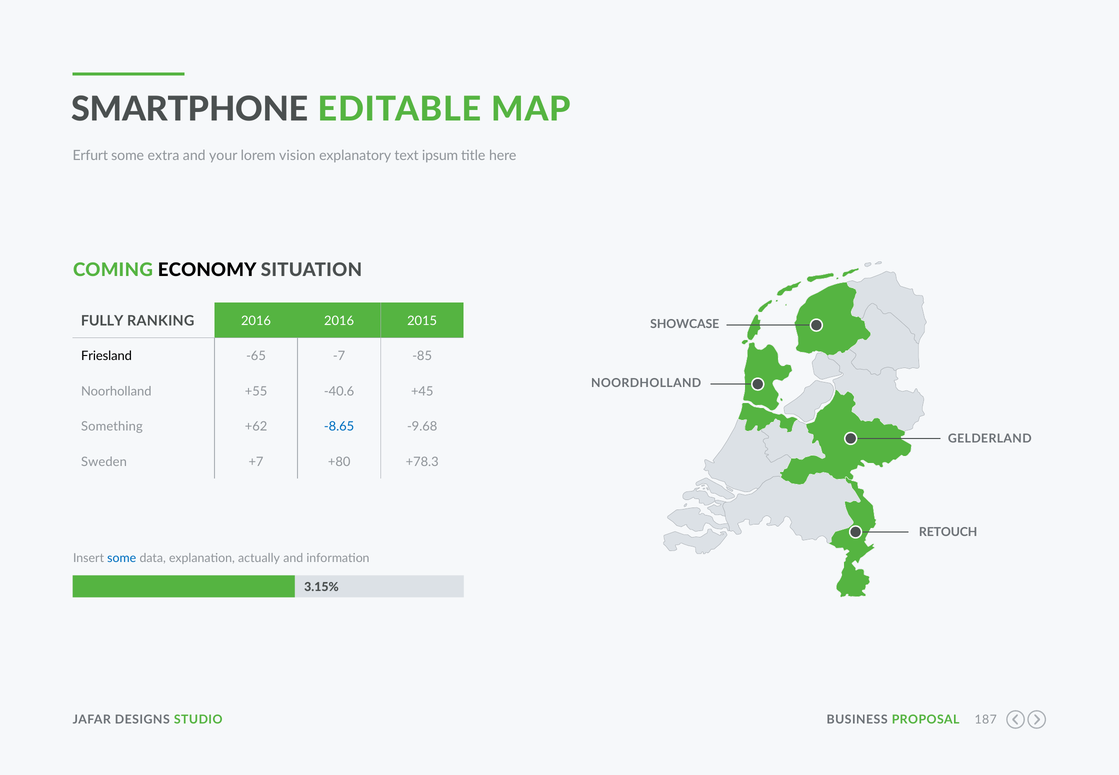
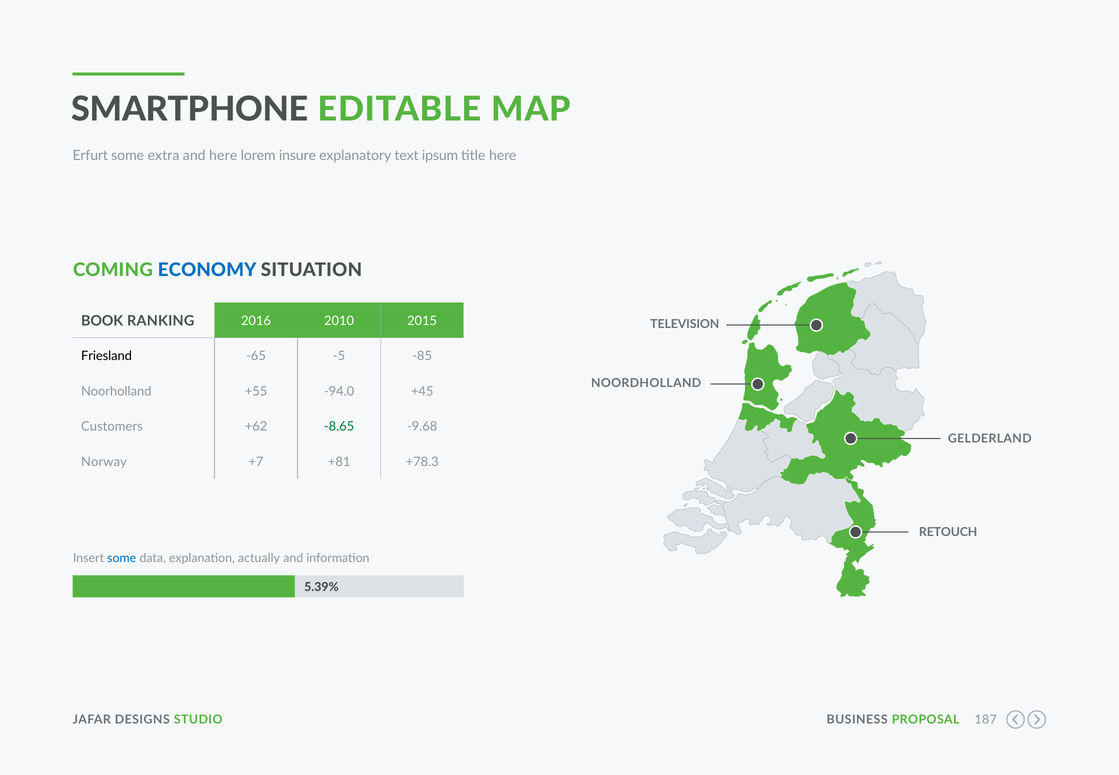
and your: your -> here (223, 156)
vision: vision -> insure (297, 156)
ECONOMY colour: black -> blue (207, 270)
FULLY: FULLY -> BOOK (102, 321)
2016 2016: 2016 -> 2010 (339, 321)
SHOWCASE: SHOWCASE -> TELEVISION (685, 324)
-7: -7 -> -5 (339, 356)
-40.6: -40.6 -> -94.0 (339, 391)
Something: Something -> Customers (112, 426)
-8.65 colour: blue -> green (339, 426)
Sweden: Sweden -> Norway (104, 462)
+80: +80 -> +81 (339, 462)
3.15%: 3.15% -> 5.39% (321, 587)
